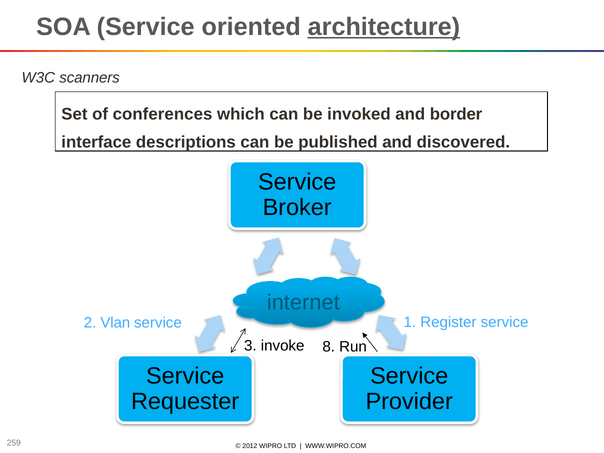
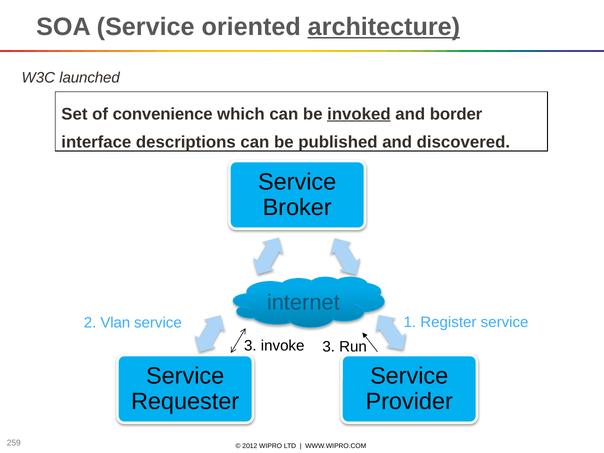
scanners: scanners -> launched (90, 78)
conferences: conferences -> convenience (163, 114)
invoked underline: none -> present (359, 114)
invoke 8: 8 -> 3 (329, 347)
